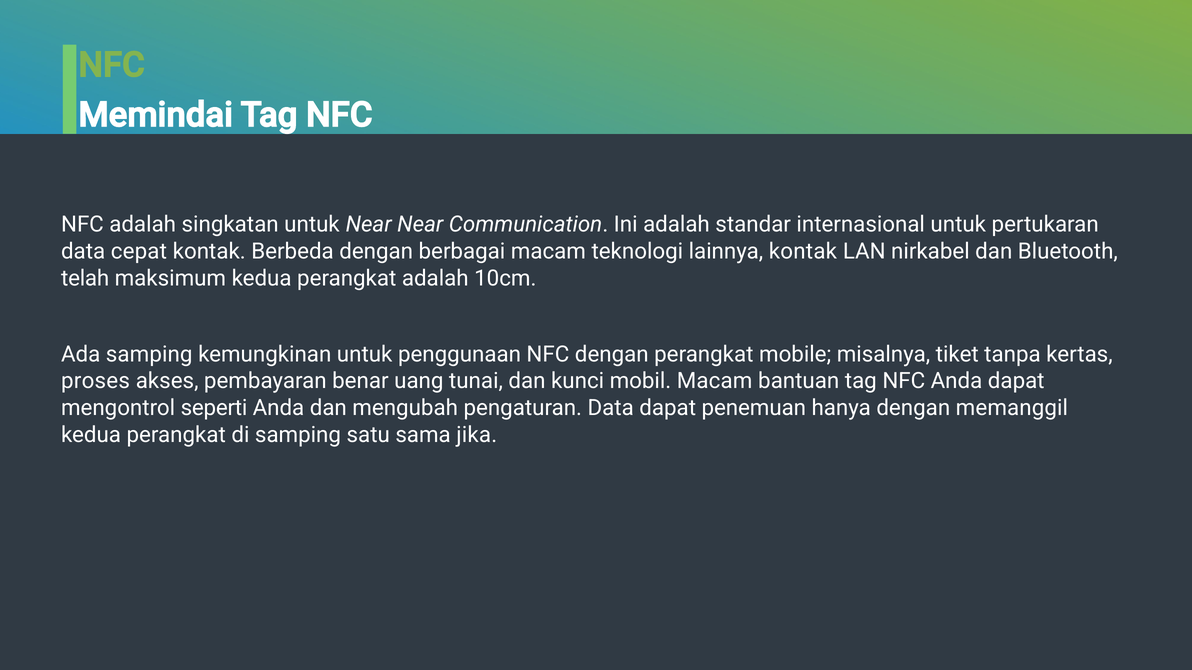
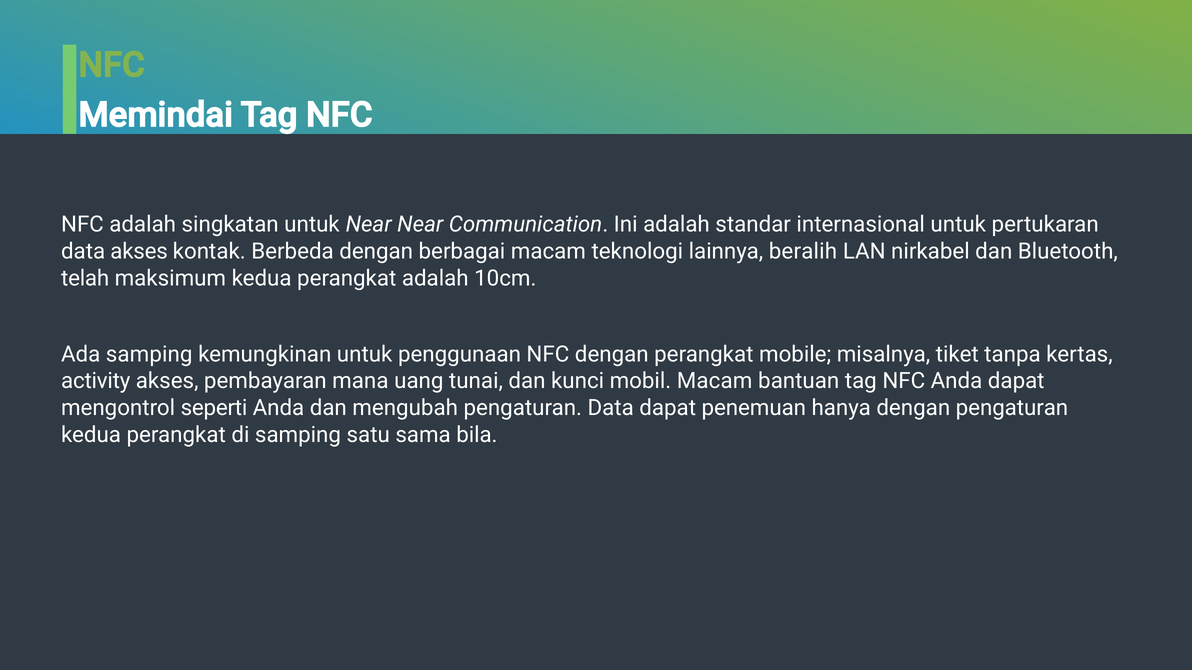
data cepat: cepat -> akses (139, 252)
lainnya kontak: kontak -> beralih (803, 252)
proses: proses -> activity (96, 381)
benar: benar -> mana (360, 381)
dengan memanggil: memanggil -> pengaturan (1012, 408)
jika: jika -> bila (477, 435)
